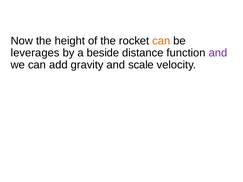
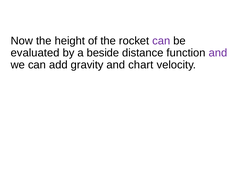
can colour: orange -> purple (161, 41)
leverages: leverages -> evaluated (35, 53)
scale: scale -> chart (141, 65)
